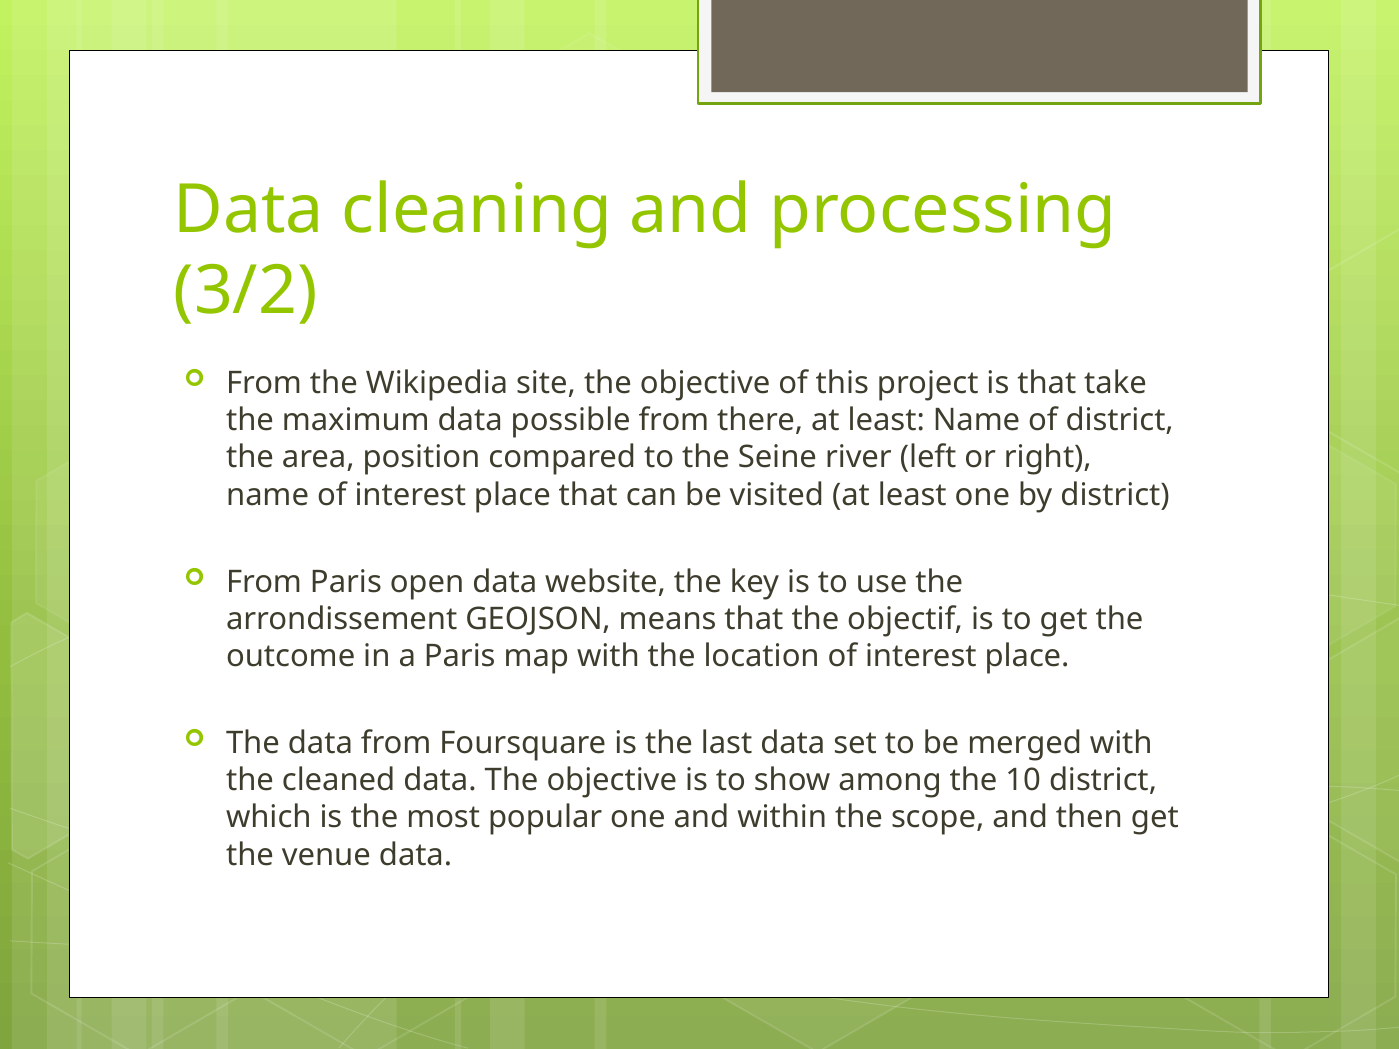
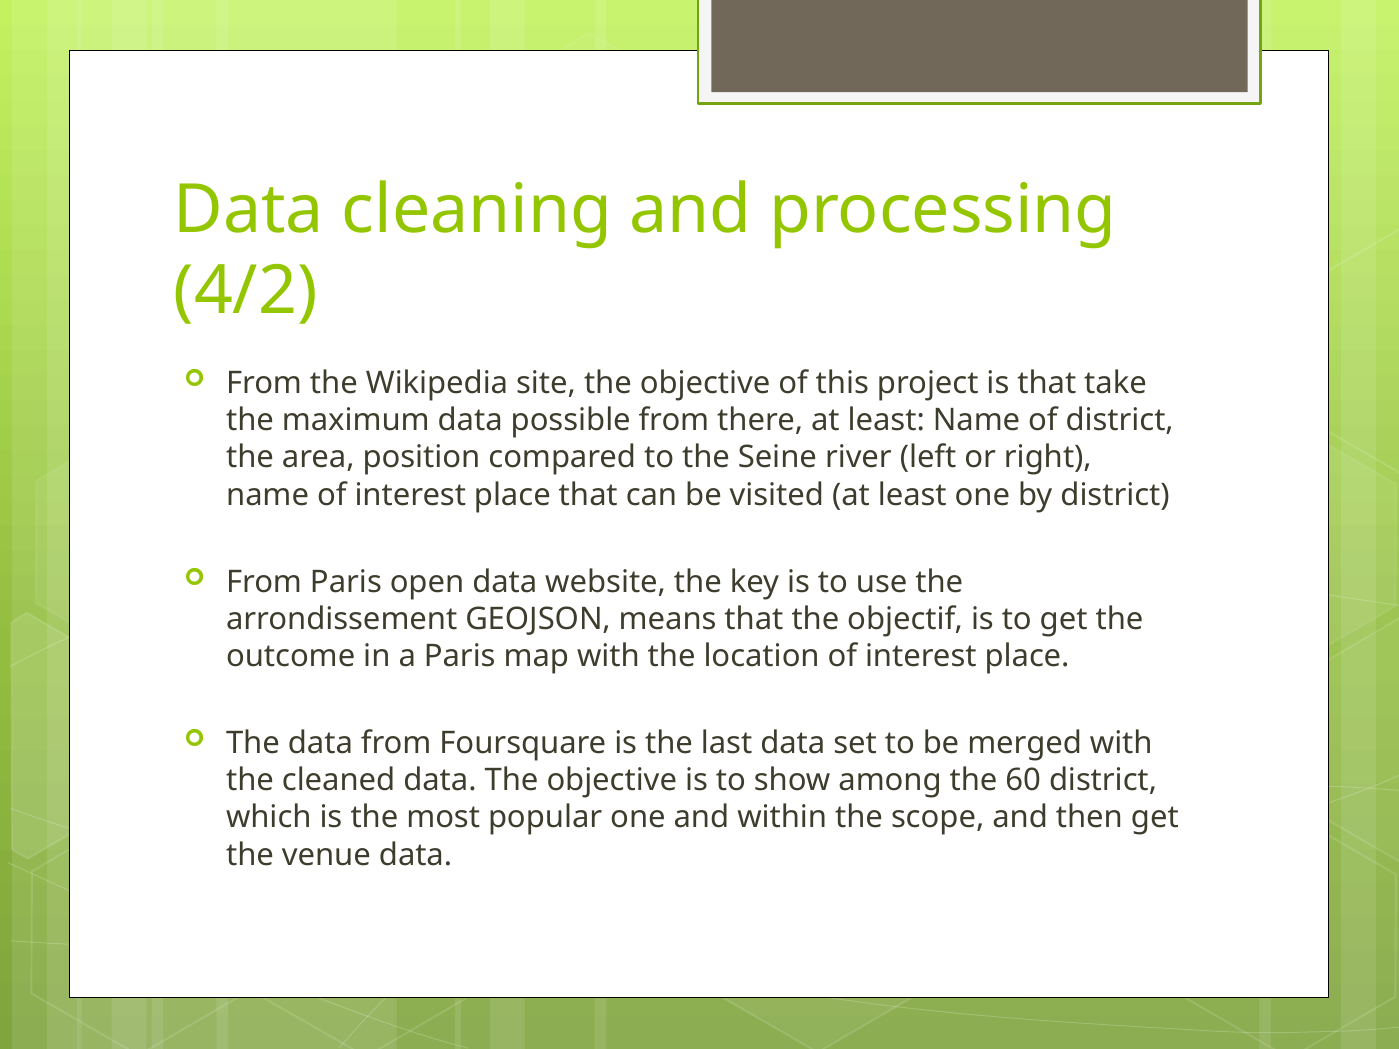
3/2: 3/2 -> 4/2 (246, 291)
10: 10 -> 60 (1023, 781)
